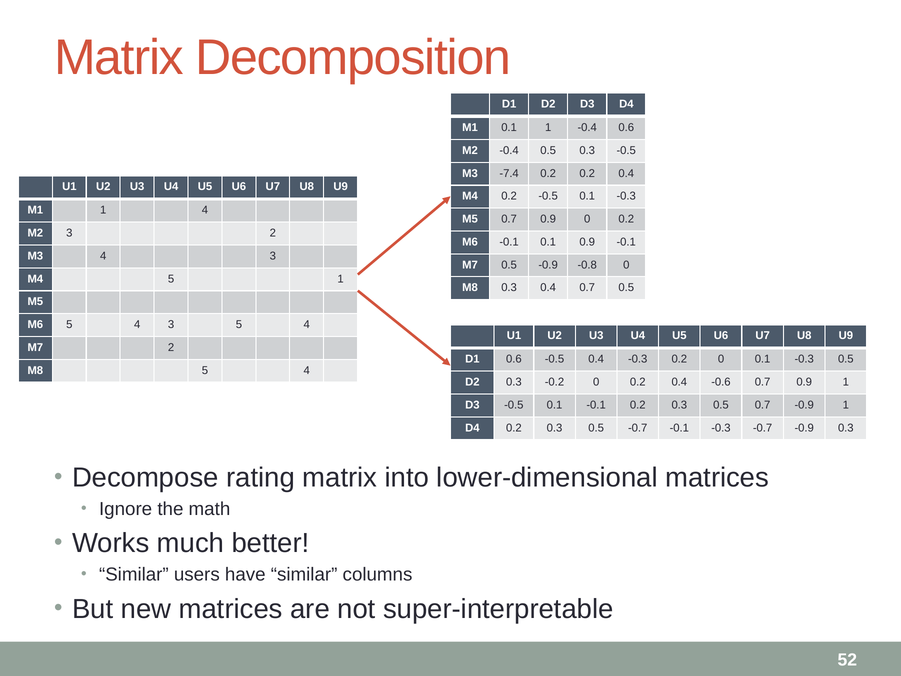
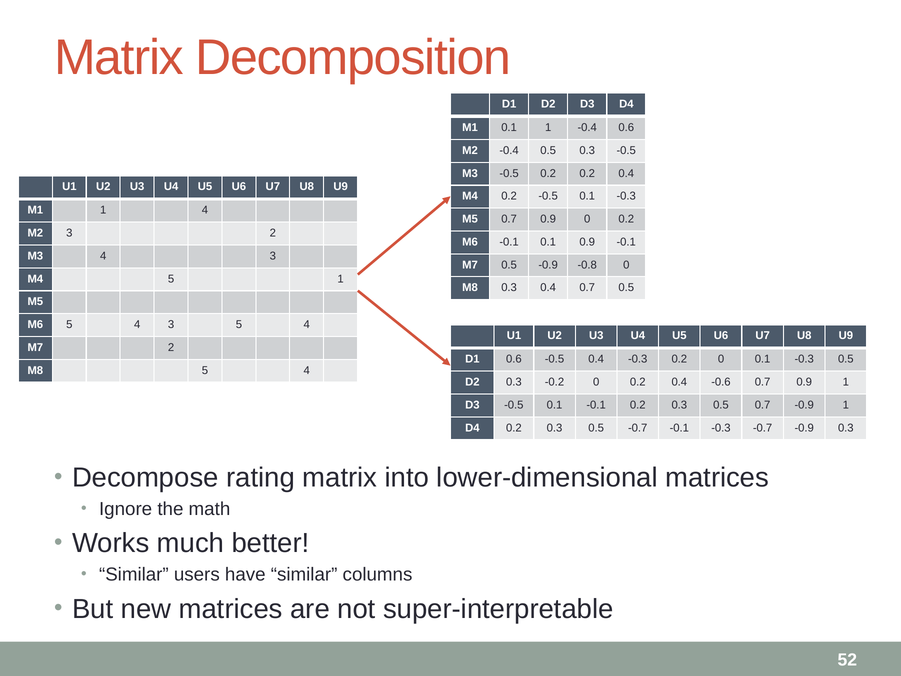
M3 -7.4: -7.4 -> -0.5 (509, 173)
